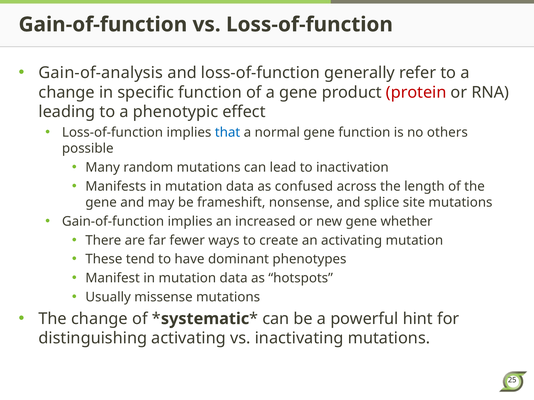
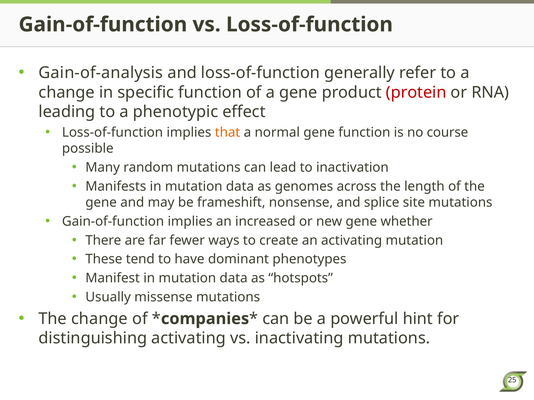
that colour: blue -> orange (228, 133)
others: others -> course (447, 133)
confused: confused -> genomes (304, 187)
systematic: systematic -> companies (205, 319)
